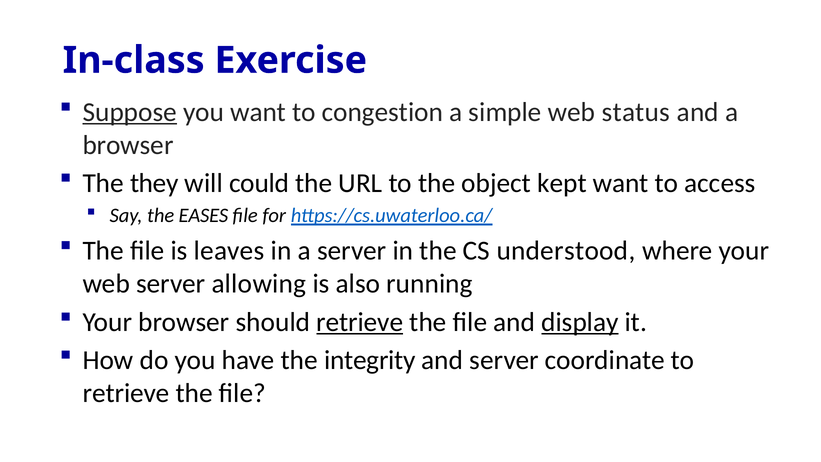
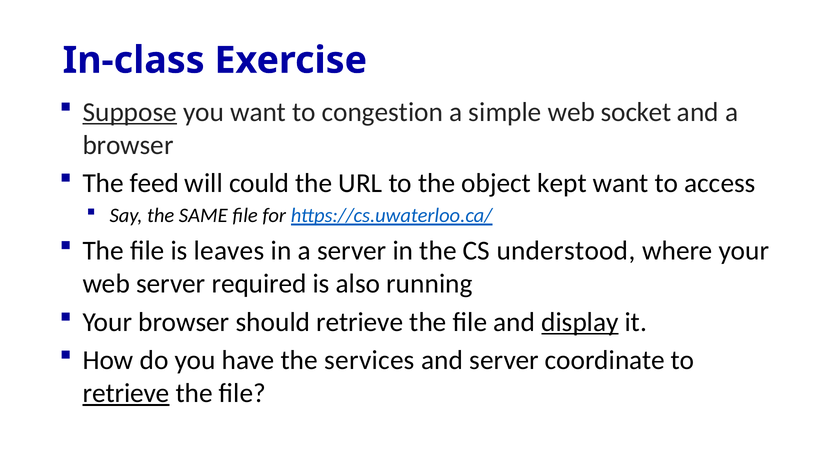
status: status -> socket (636, 112)
they: they -> feed (154, 183)
EASES: EASES -> SAME (203, 216)
allowing: allowing -> required (259, 284)
retrieve underline: present -> none (360, 322)
integrity: integrity -> services (370, 360)
retrieve underline: none -> present (126, 393)
